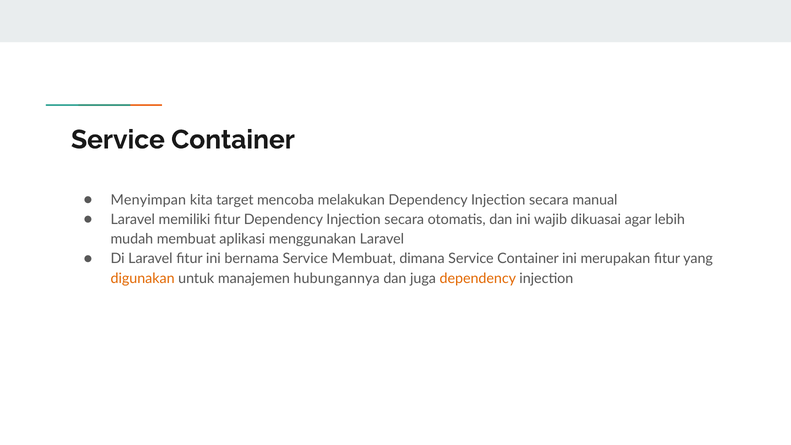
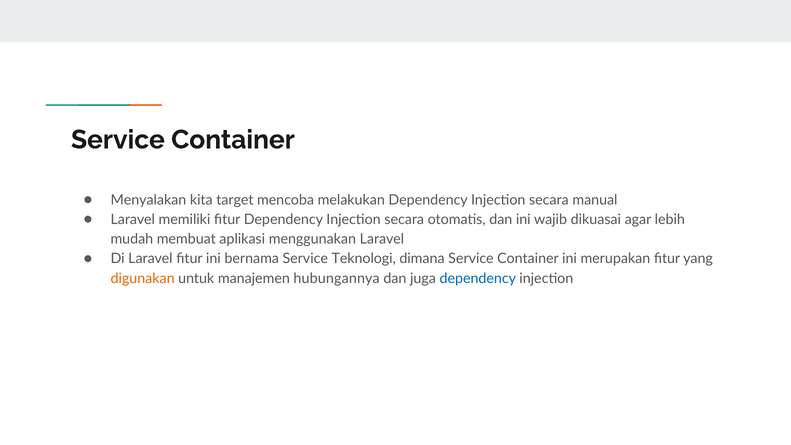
Menyimpan: Menyimpan -> Menyalakan (148, 200)
Service Membuat: Membuat -> Teknologi (364, 259)
dependency colour: orange -> blue (478, 278)
